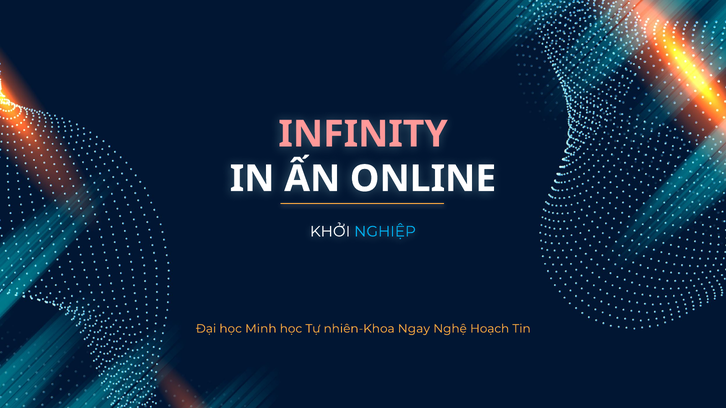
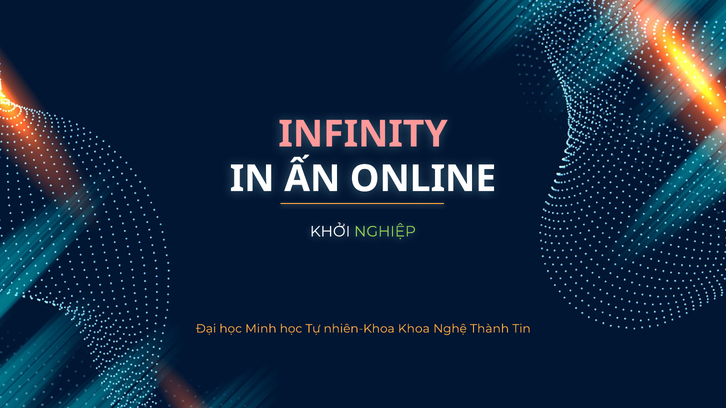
NGHIỆP colour: light blue -> light green (385, 232)
Ngay: Ngay -> Khoa (414, 329)
Hoạch: Hoạch -> Thành (490, 329)
